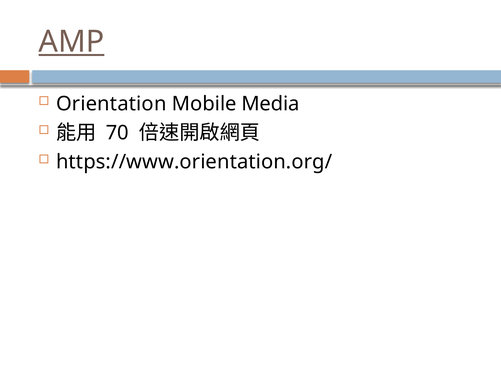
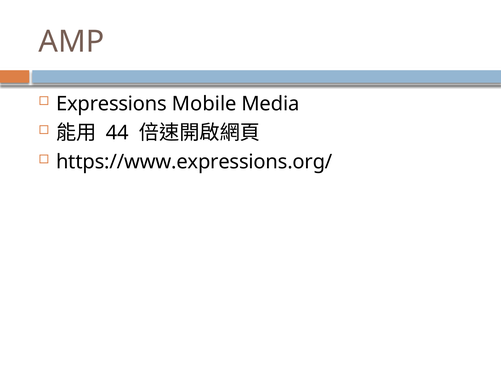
AMP underline: present -> none (71, 42)
Orientation: Orientation -> Expressions (111, 104)
70: 70 -> 44 (117, 133)
https://www.orientation.org/: https://www.orientation.org/ -> https://www.expressions.org/ (194, 162)
